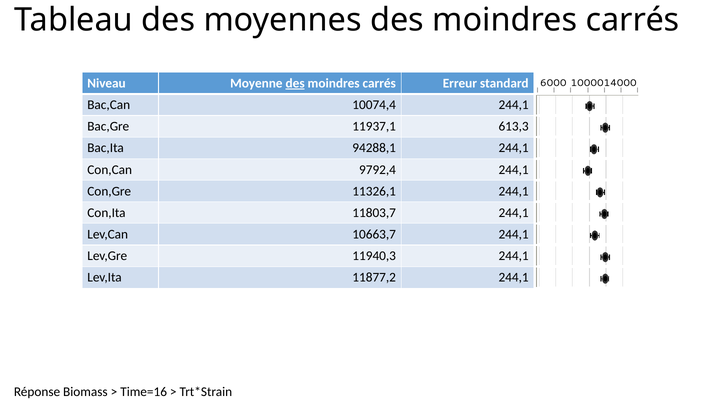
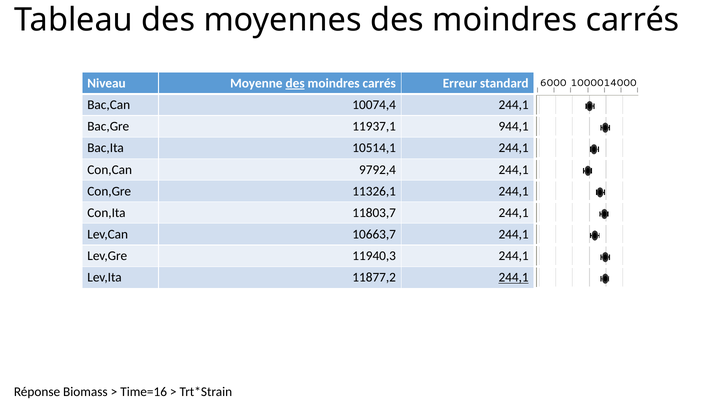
613,3: 613,3 -> 944,1 (514, 126)
94288,1: 94288,1 -> 10514,1 (374, 148)
244,1 underline: none -> present (514, 277)
